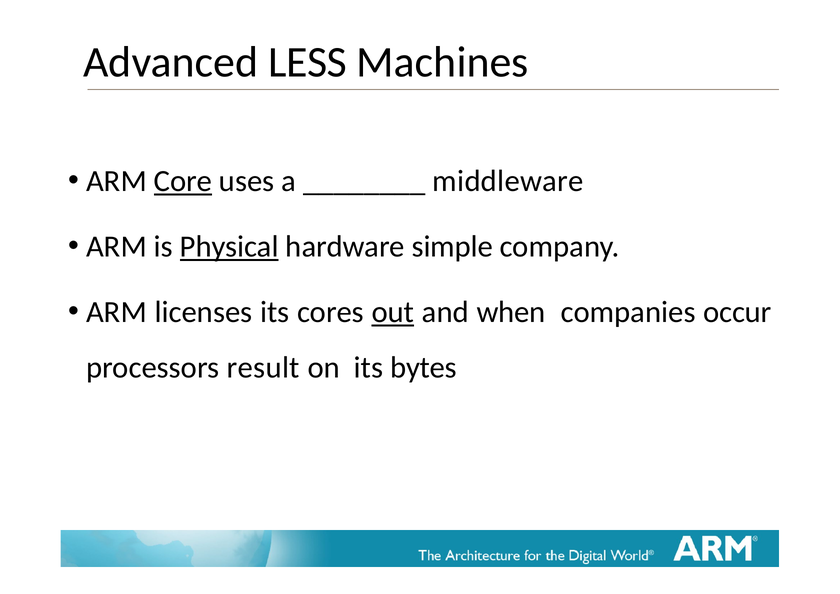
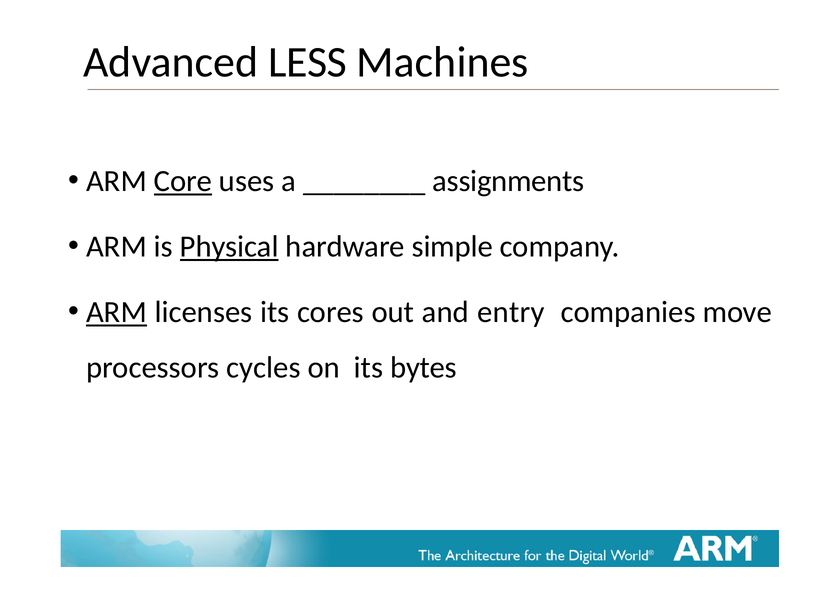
middleware: middleware -> assignments (508, 181)
ARM underline: none -> present (116, 312)
out underline: present -> none (393, 312)
when: when -> entry (511, 312)
occur: occur -> move (737, 312)
result: result -> cycles (263, 367)
